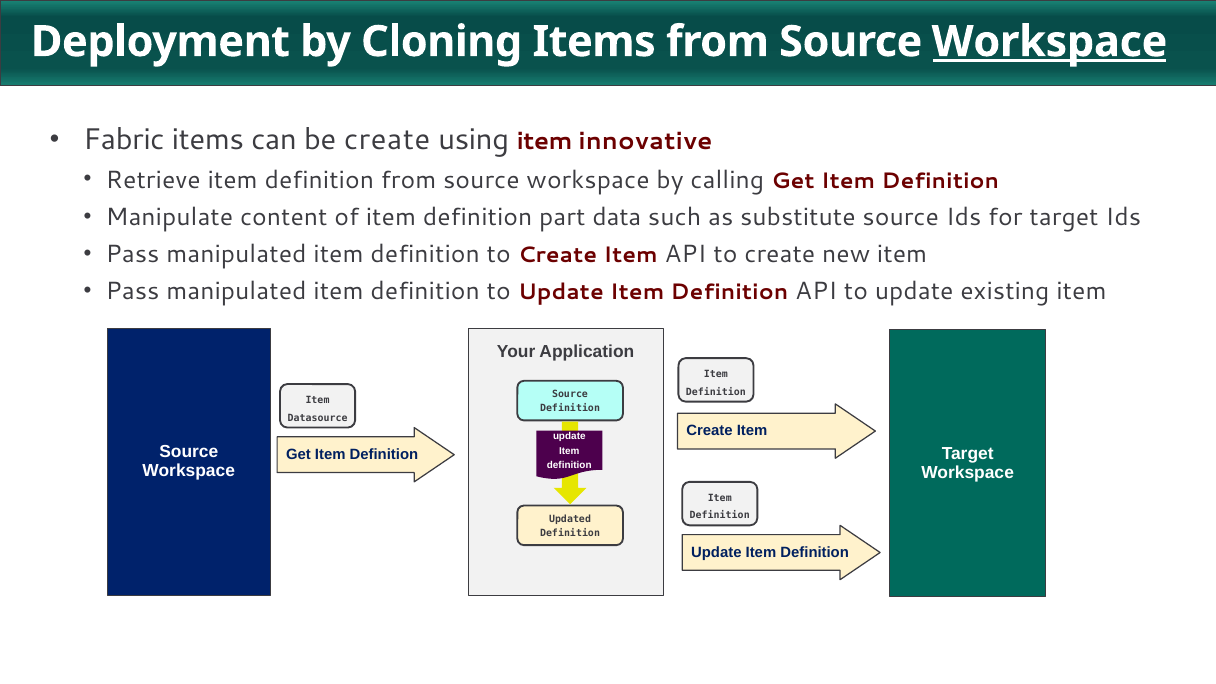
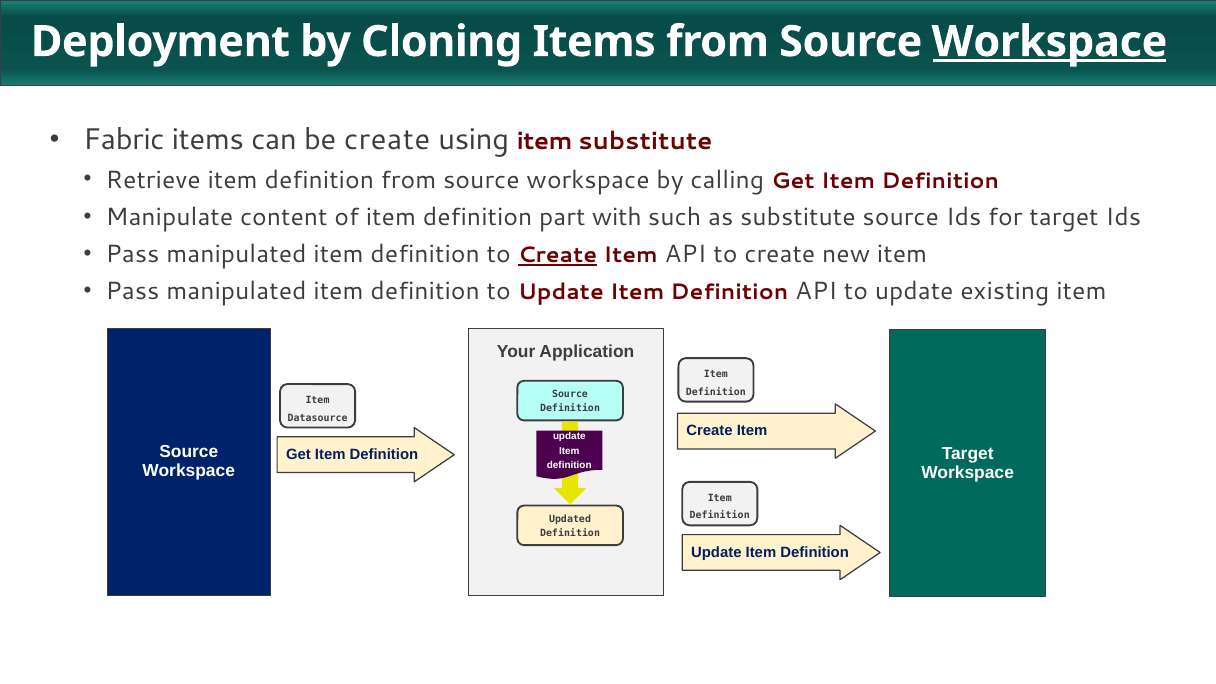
item innovative: innovative -> substitute (645, 142)
data: data -> with (617, 217)
Create underline: none -> present (558, 255)
